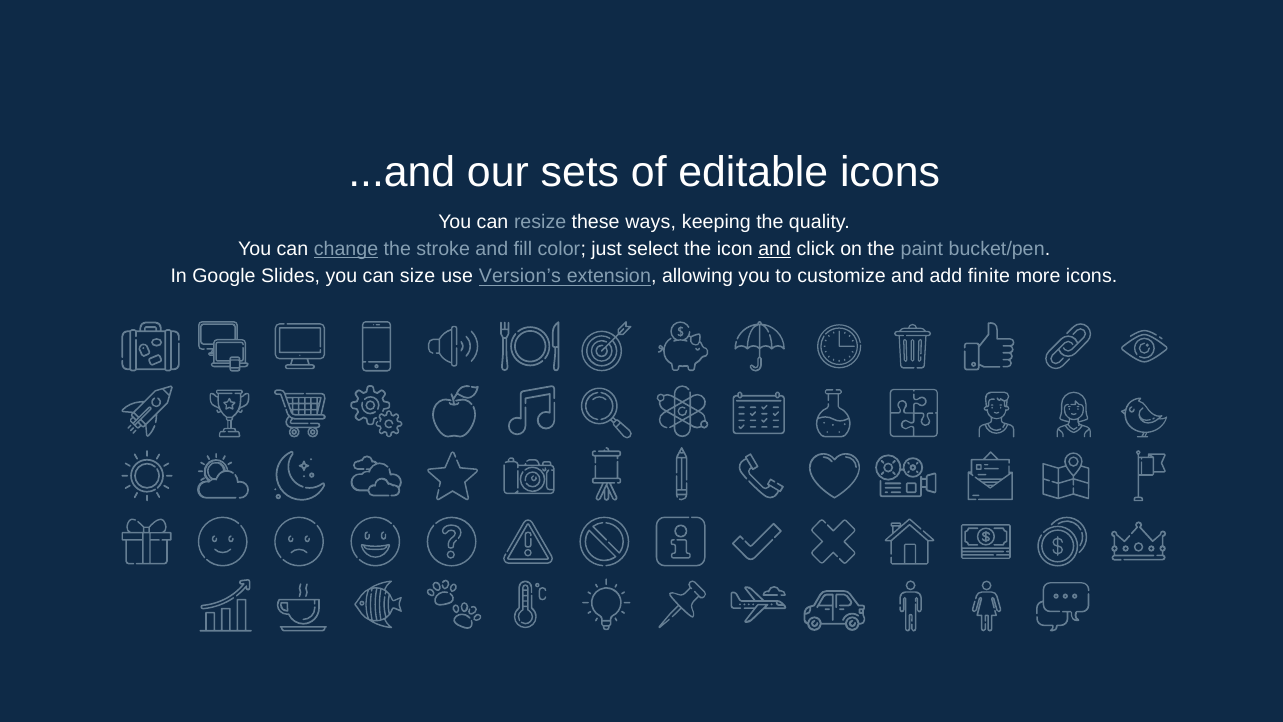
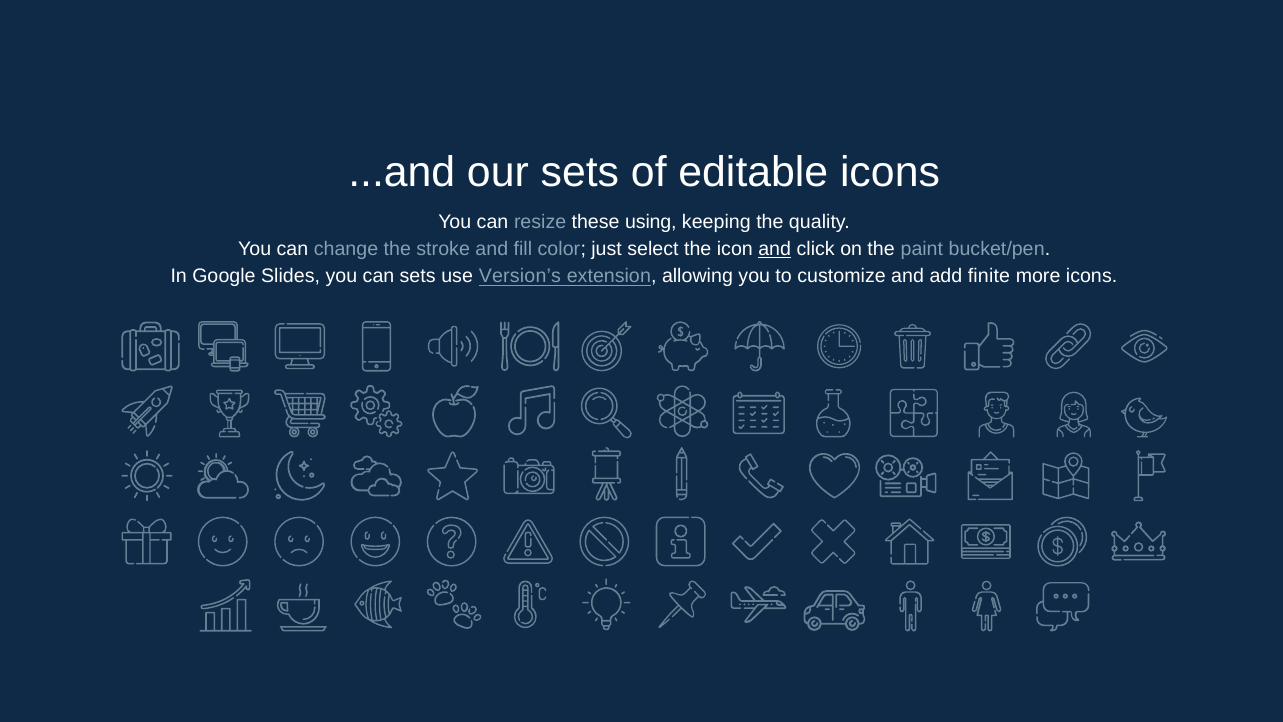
ways: ways -> using (651, 222)
change underline: present -> none (346, 249)
can size: size -> sets (418, 276)
